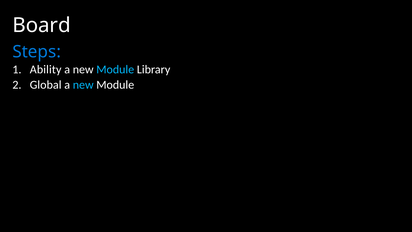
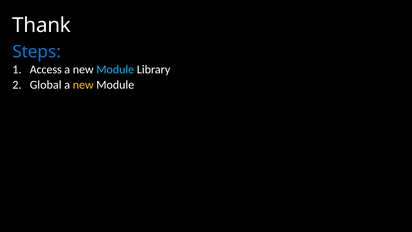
Board: Board -> Thank (42, 25)
Ability: Ability -> Access (46, 70)
new colour: light blue -> yellow (83, 85)
